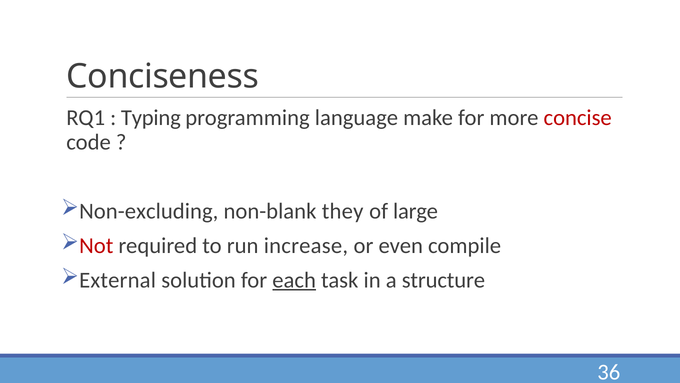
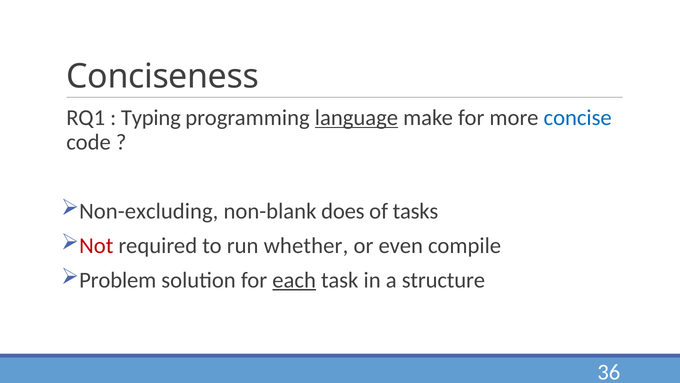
language underline: none -> present (356, 118)
concise colour: red -> blue (578, 118)
they: they -> does (343, 211)
large: large -> tasks (416, 211)
increase: increase -> whether (306, 245)
External: External -> Problem (118, 280)
